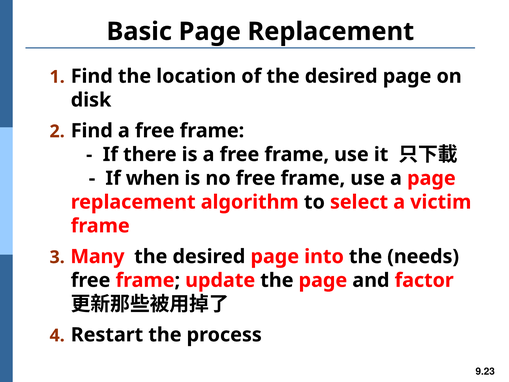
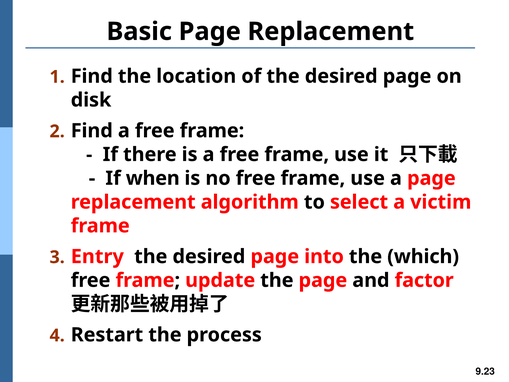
Many: Many -> Entry (97, 256)
needs: needs -> which (423, 256)
